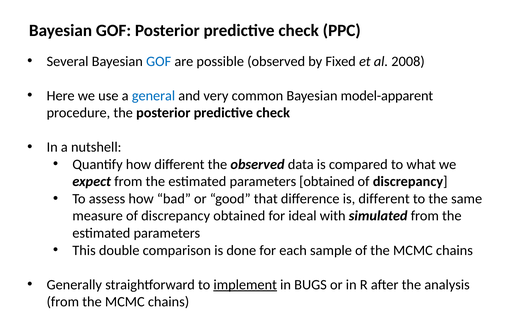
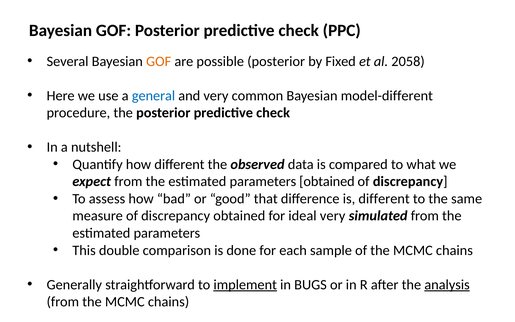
GOF colour: blue -> orange (159, 61)
possible observed: observed -> posterior (276, 61)
2008: 2008 -> 2058 (408, 61)
model-apparent: model-apparent -> model-different (387, 96)
ideal with: with -> very (333, 216)
analysis underline: none -> present (447, 285)
